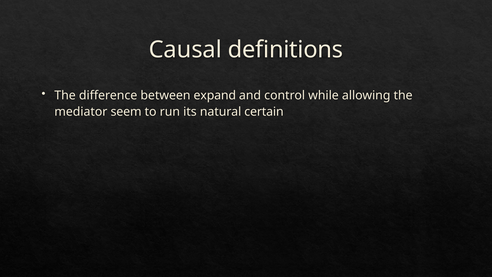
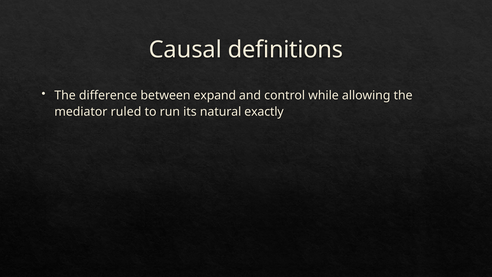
seem: seem -> ruled (126, 112)
certain: certain -> exactly (264, 112)
